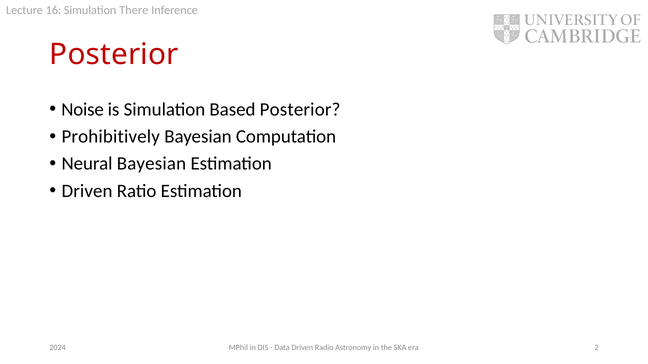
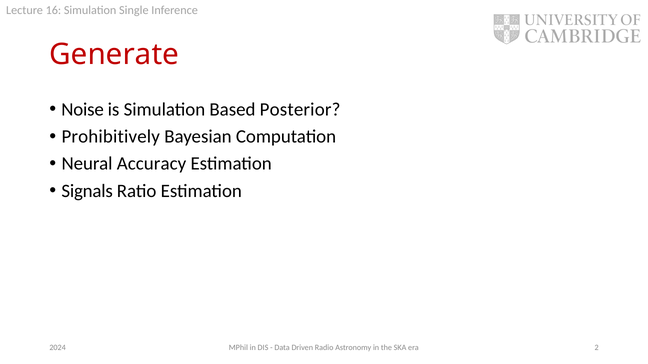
There: There -> Single (134, 10)
Posterior: Posterior -> Generate (114, 54)
Neural Bayesian: Bayesian -> Accuracy (152, 164)
Driven: Driven -> Signals (87, 191)
